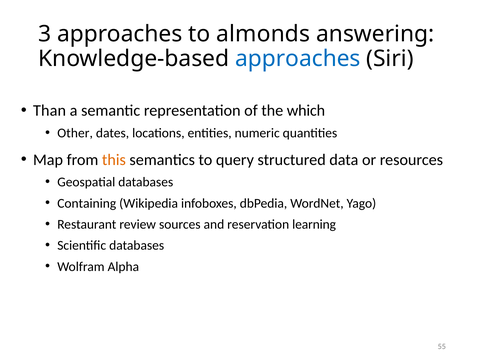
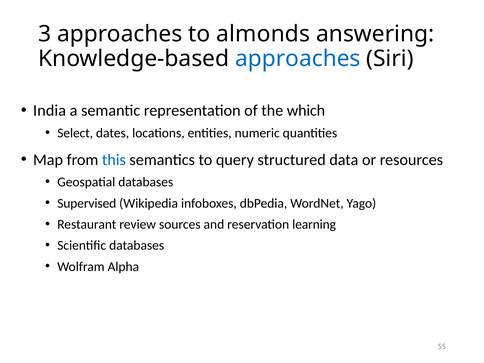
Than: Than -> India (50, 111)
Other: Other -> Select (75, 133)
this colour: orange -> blue (114, 160)
Containing: Containing -> Supervised (87, 203)
